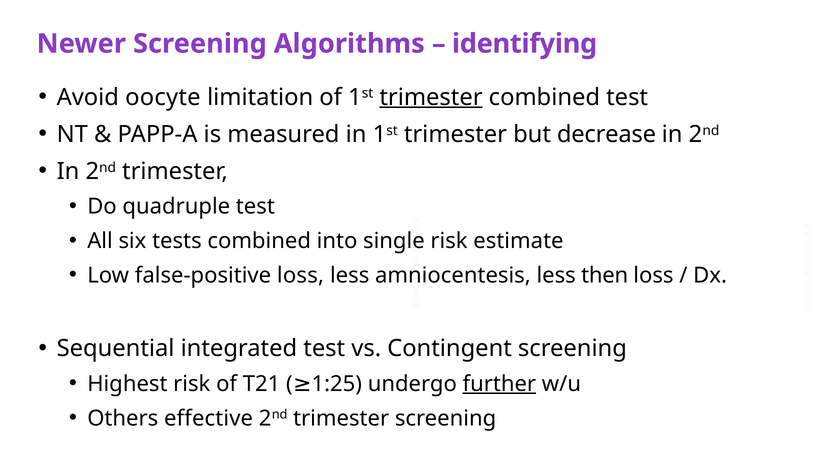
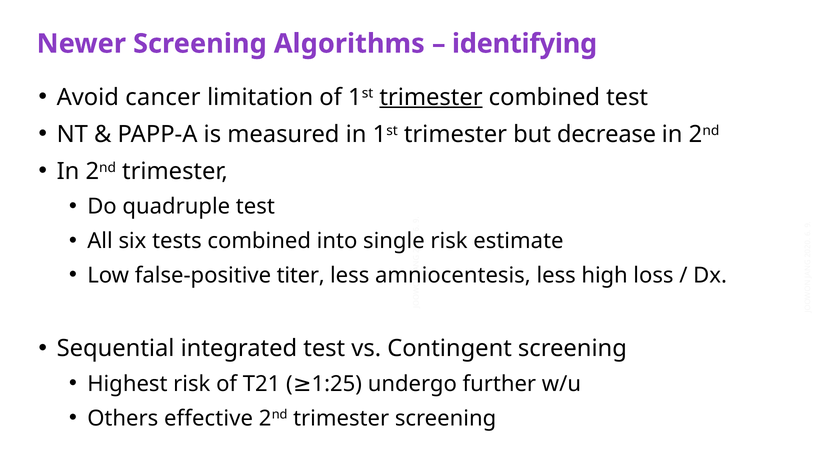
oocyte: oocyte -> cancer (163, 97)
false-positive loss: loss -> titer (301, 276)
then: then -> high (605, 276)
further underline: present -> none (499, 384)
